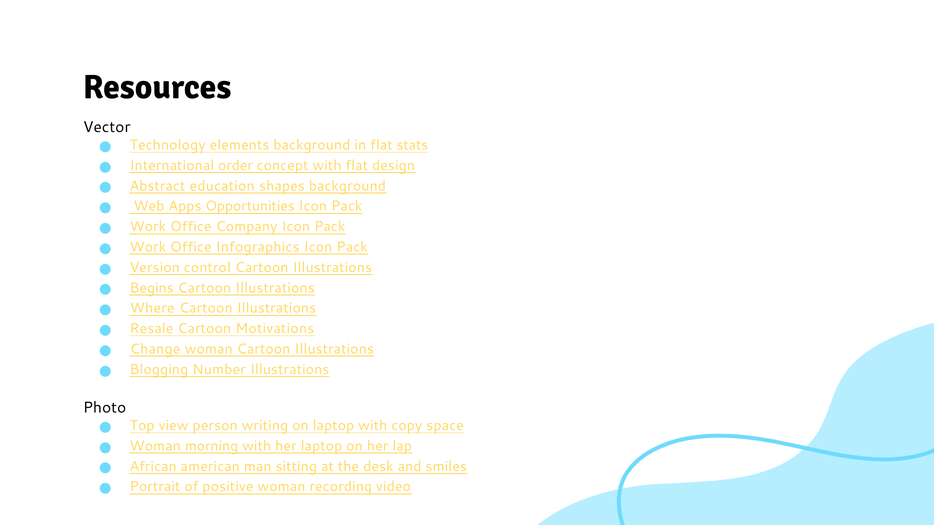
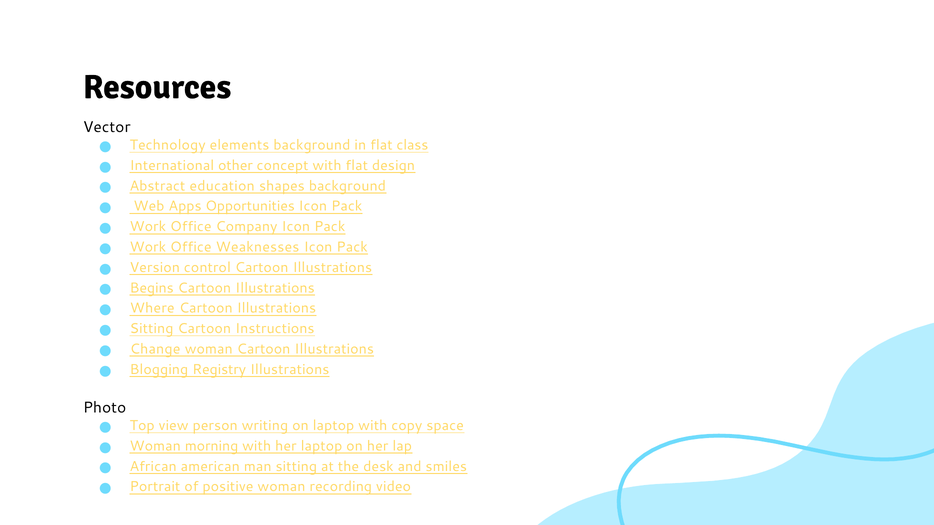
stats: stats -> class (412, 145)
order: order -> other (235, 166)
Infographics: Infographics -> Weaknesses (258, 247)
Resale: Resale -> Sitting (152, 329)
Motivations: Motivations -> Instructions (275, 329)
Number: Number -> Registry (219, 370)
